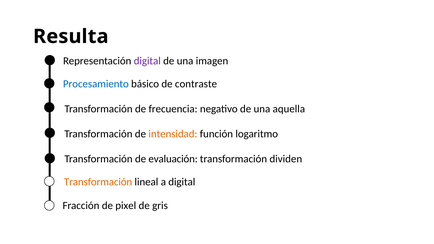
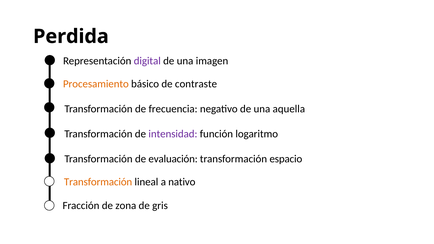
Resulta: Resulta -> Perdida (71, 36)
Procesamiento colour: blue -> orange (96, 84)
intensidad colour: orange -> purple (173, 134)
dividen: dividen -> espacio (286, 159)
a digital: digital -> nativo (182, 182)
pixel: pixel -> zona (126, 206)
